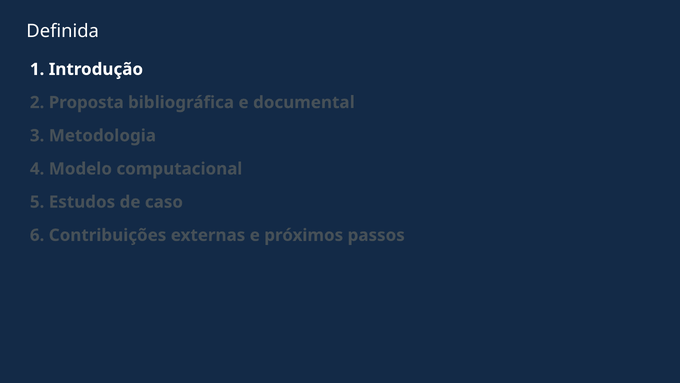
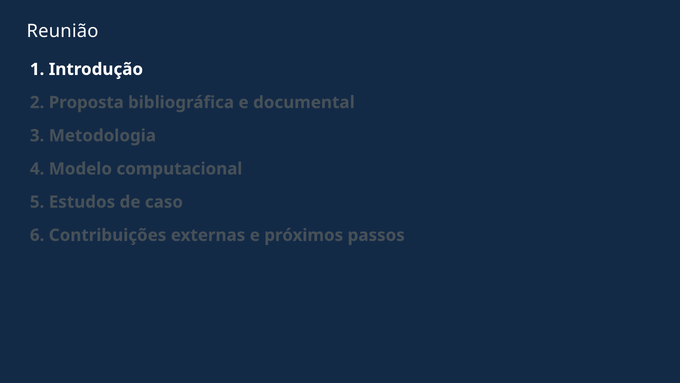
Definida: Definida -> Reunião (63, 31)
